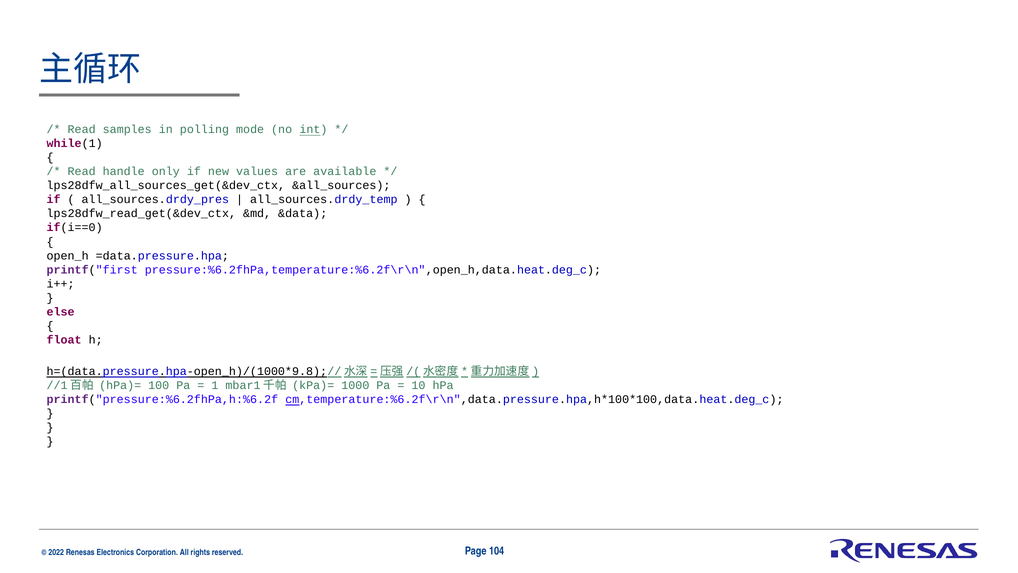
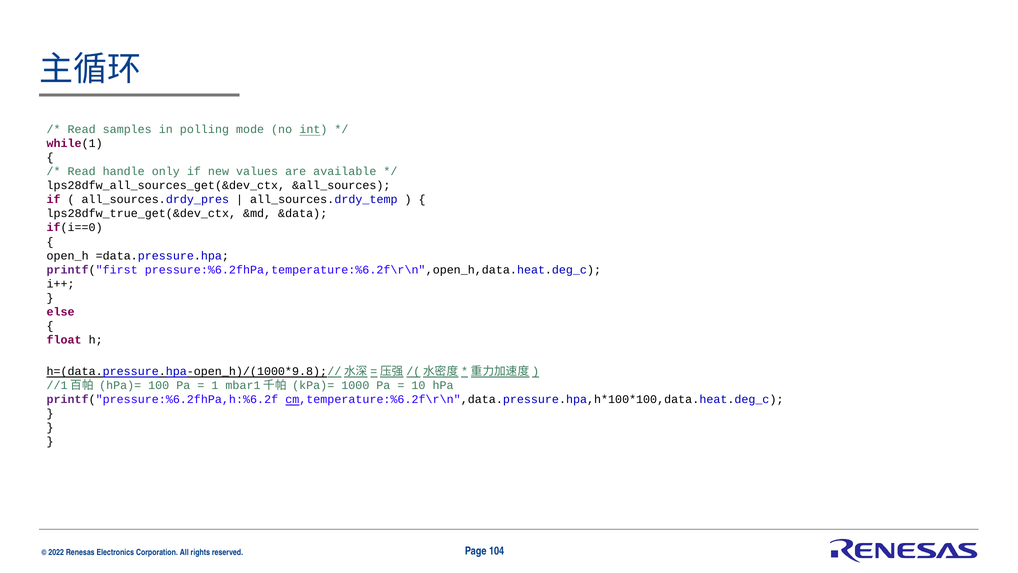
lps28dfw_read_get(&dev_ctx: lps28dfw_read_get(&dev_ctx -> lps28dfw_true_get(&dev_ctx (141, 213)
